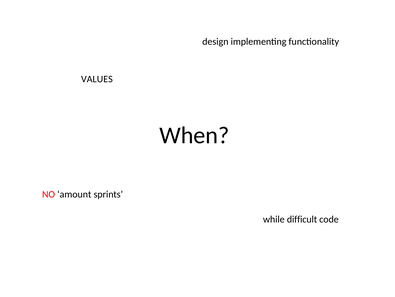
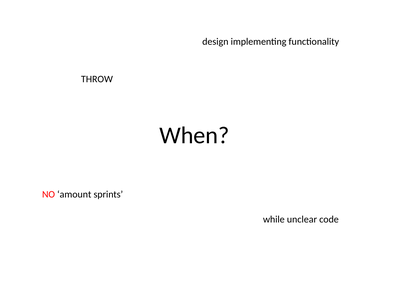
VALUES: VALUES -> THROW (97, 79)
difficult: difficult -> unclear (302, 219)
